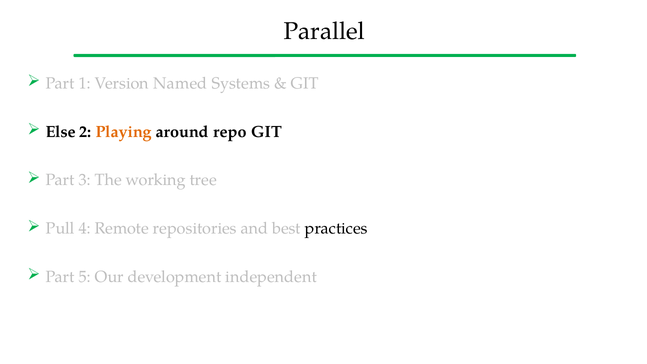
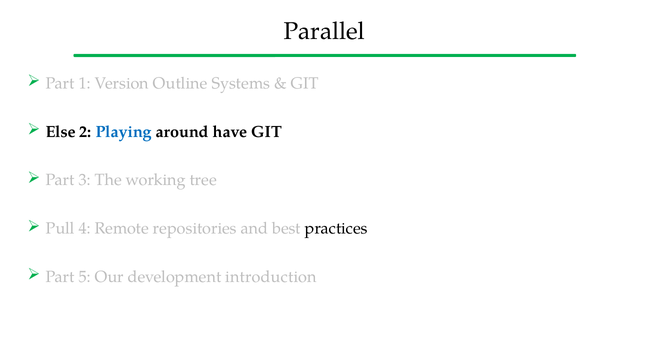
Named: Named -> Outline (180, 83)
Playing colour: orange -> blue (124, 132)
repo: repo -> have (230, 132)
independent: independent -> introduction (271, 277)
